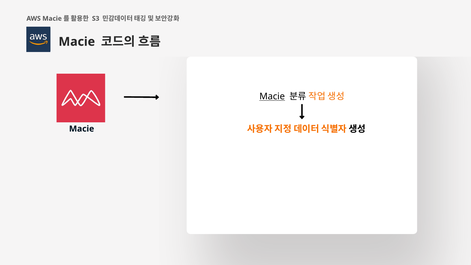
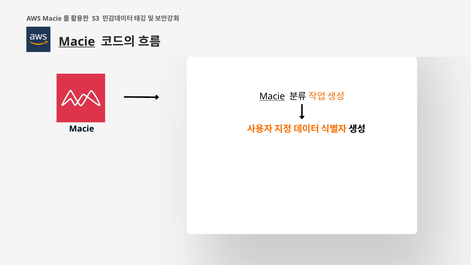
Macie underline: none -> present (77, 42)
